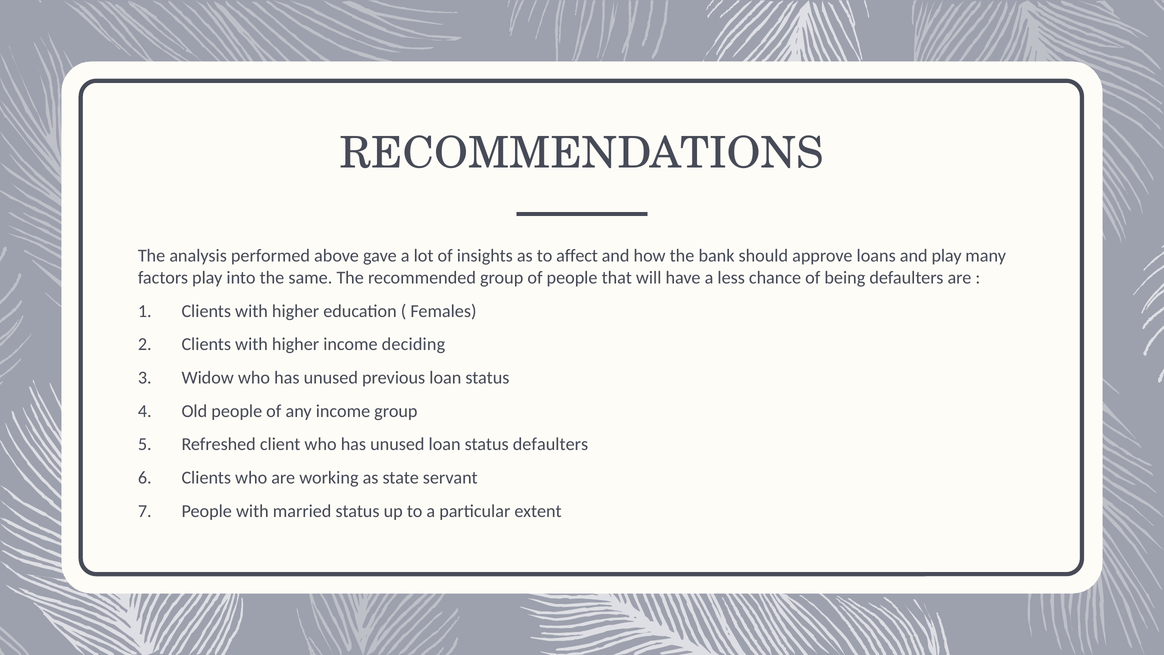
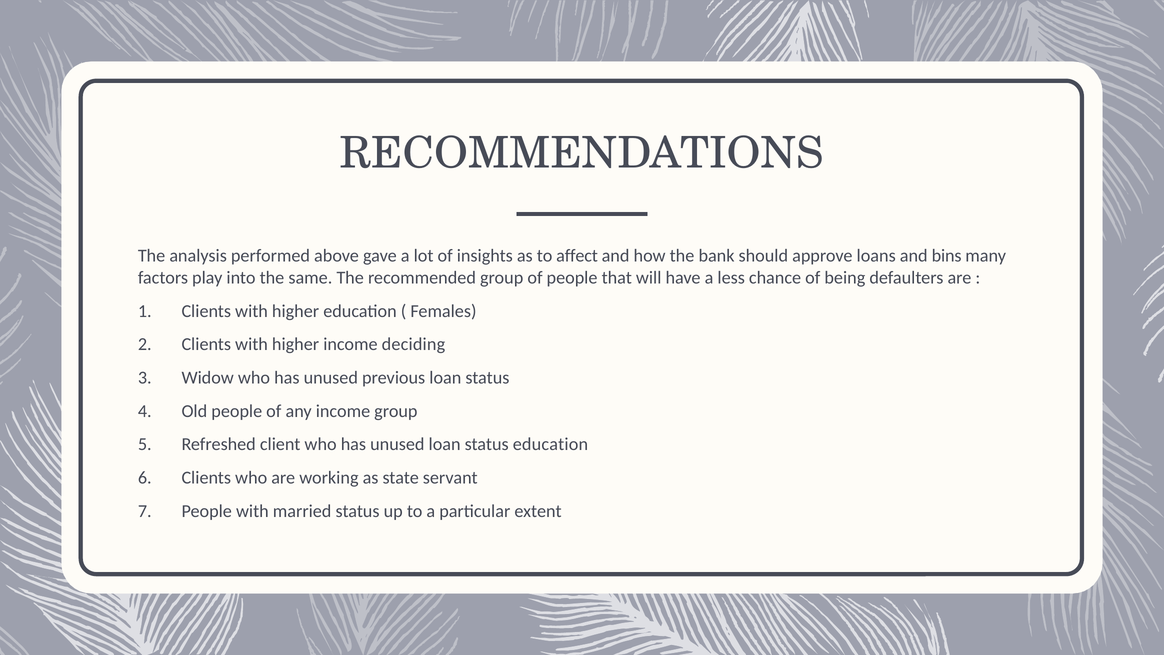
and play: play -> bins (947, 256)
status defaulters: defaulters -> education (550, 444)
